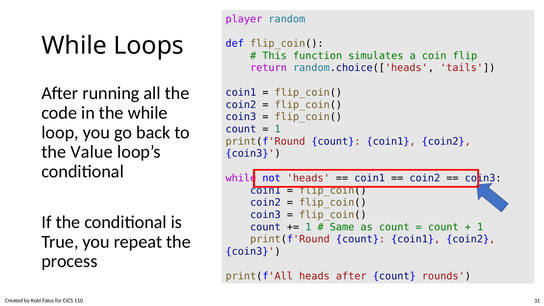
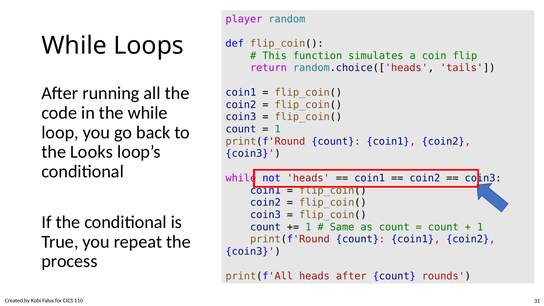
Value: Value -> Looks (92, 152)
